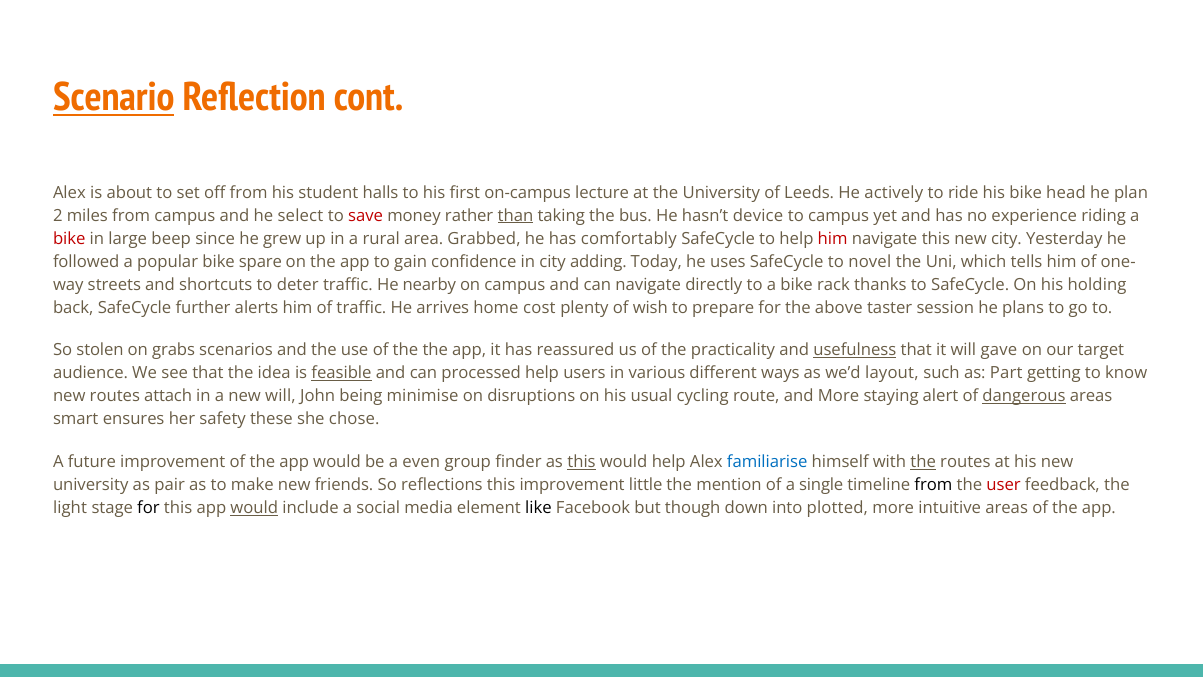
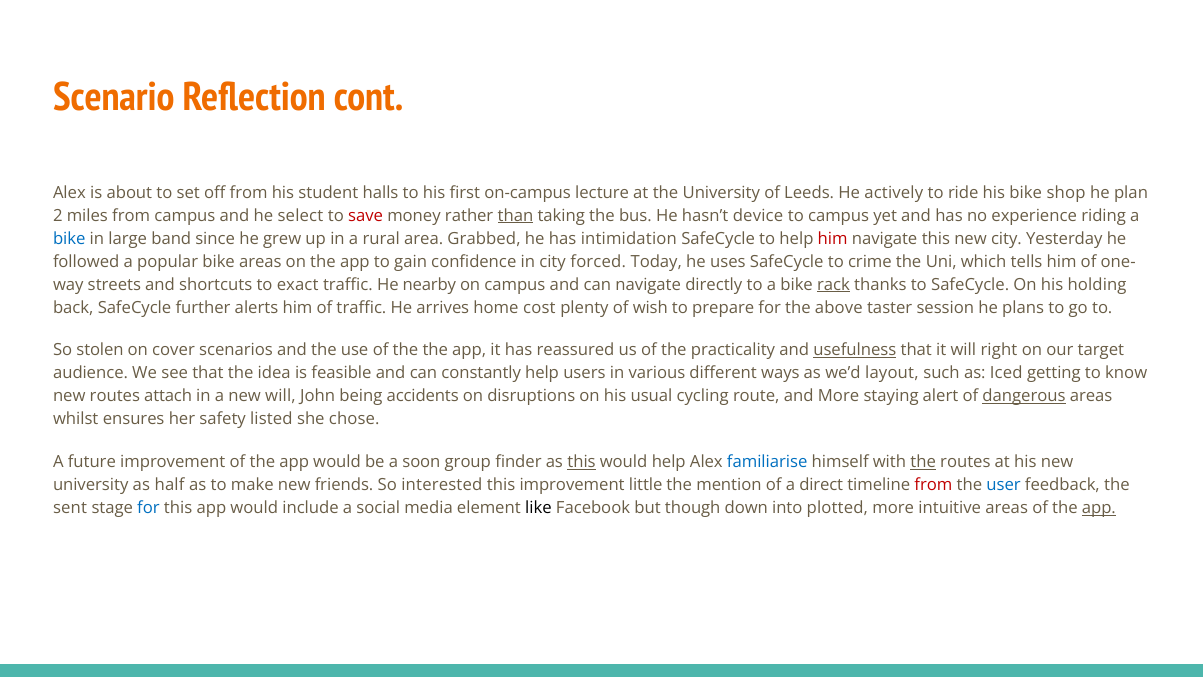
Scenario underline: present -> none (114, 97)
head: head -> shop (1066, 193)
bike colour: red -> blue (69, 239)
beep: beep -> band (171, 239)
comfortably: comfortably -> intimidation (629, 239)
bike spare: spare -> areas (260, 262)
adding: adding -> forced (598, 262)
novel: novel -> crime (870, 262)
deter: deter -> exact (298, 284)
rack underline: none -> present (833, 284)
grabs: grabs -> cover (173, 350)
gave: gave -> right (999, 350)
feasible underline: present -> none (341, 373)
processed: processed -> constantly (481, 373)
Part: Part -> Iced (1006, 373)
minimise: minimise -> accidents (423, 396)
smart: smart -> whilst (76, 419)
these: these -> listed (271, 419)
even: even -> soon (421, 462)
pair: pair -> half (170, 485)
reflections: reflections -> interested (442, 485)
single: single -> direct (821, 485)
from colour: black -> red (933, 485)
user colour: red -> blue (1004, 485)
light: light -> sent (70, 508)
for colour: black -> blue (148, 508)
would underline: present -> none (254, 508)
app underline: none -> present (1099, 508)
